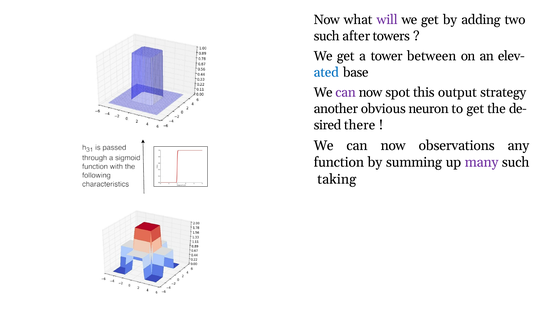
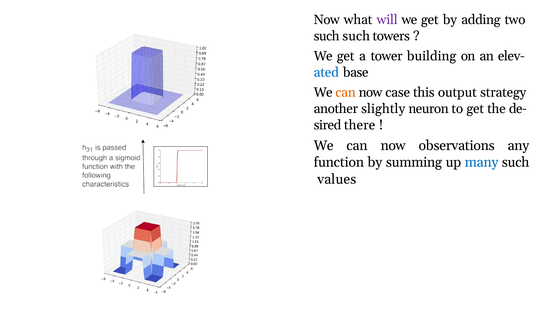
such after: after -> such (356, 36)
between: between -> building (432, 56)
can colour: purple -> orange (346, 92)
spot: spot -> case (398, 92)
obvious: obvious -> slightly (383, 109)
many colour: purple -> blue (482, 162)
taking: taking -> values (337, 179)
